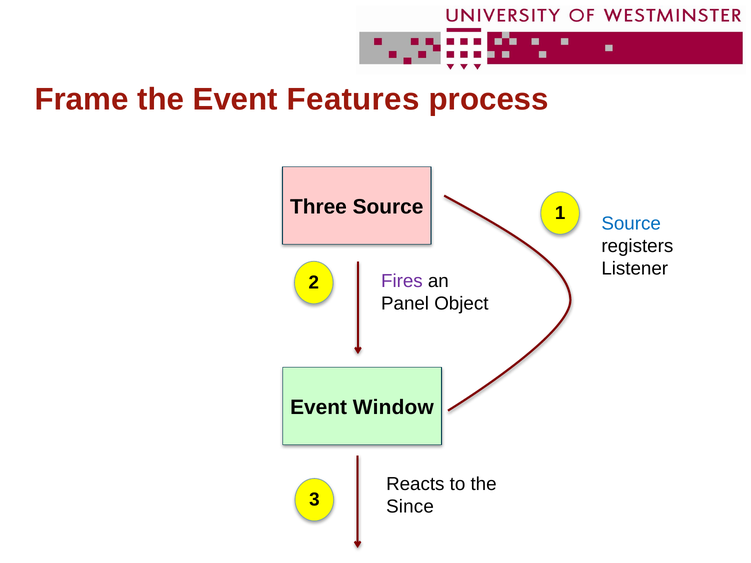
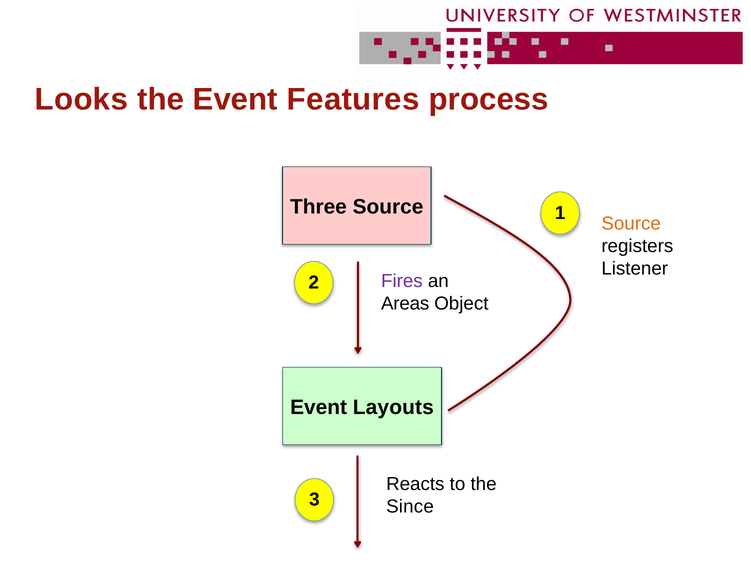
Frame: Frame -> Looks (81, 99)
Source colour: blue -> orange (631, 224)
Panel: Panel -> Areas (405, 304)
Window: Window -> Layouts (393, 408)
